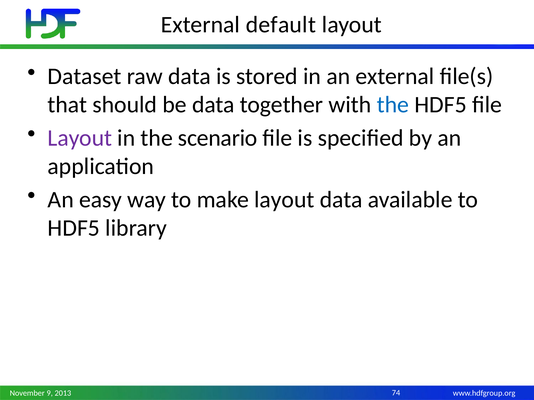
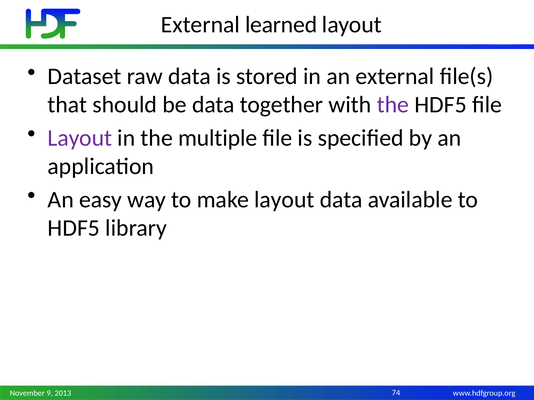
default: default -> learned (281, 25)
the colour: blue -> purple (393, 105)
scenario: scenario -> multiple (218, 138)
